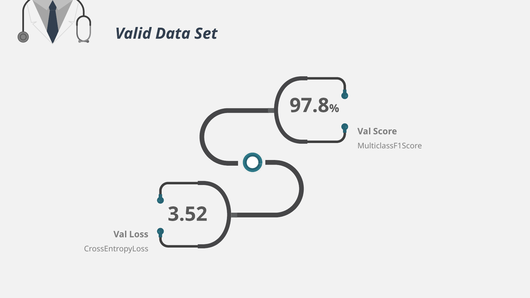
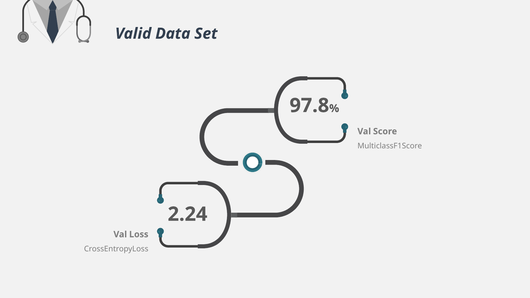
3.52: 3.52 -> 2.24 (188, 214)
